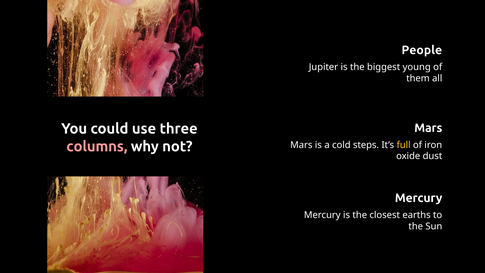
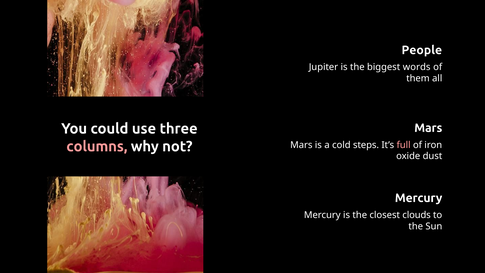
young: young -> words (417, 67)
full colour: yellow -> pink (404, 145)
earths: earths -> clouds (417, 215)
